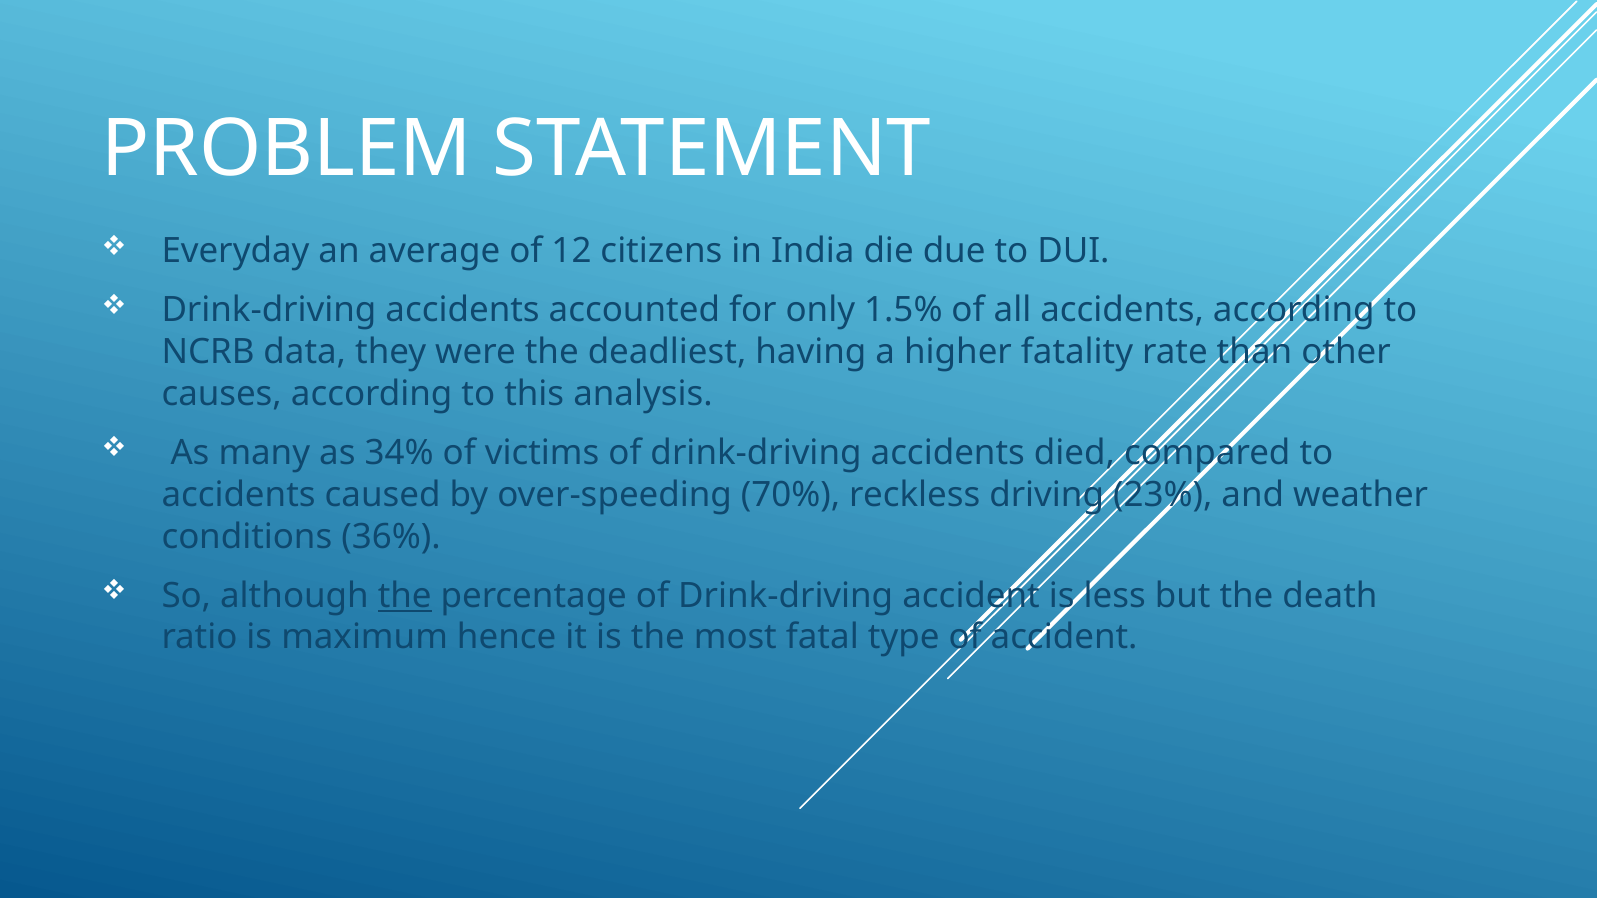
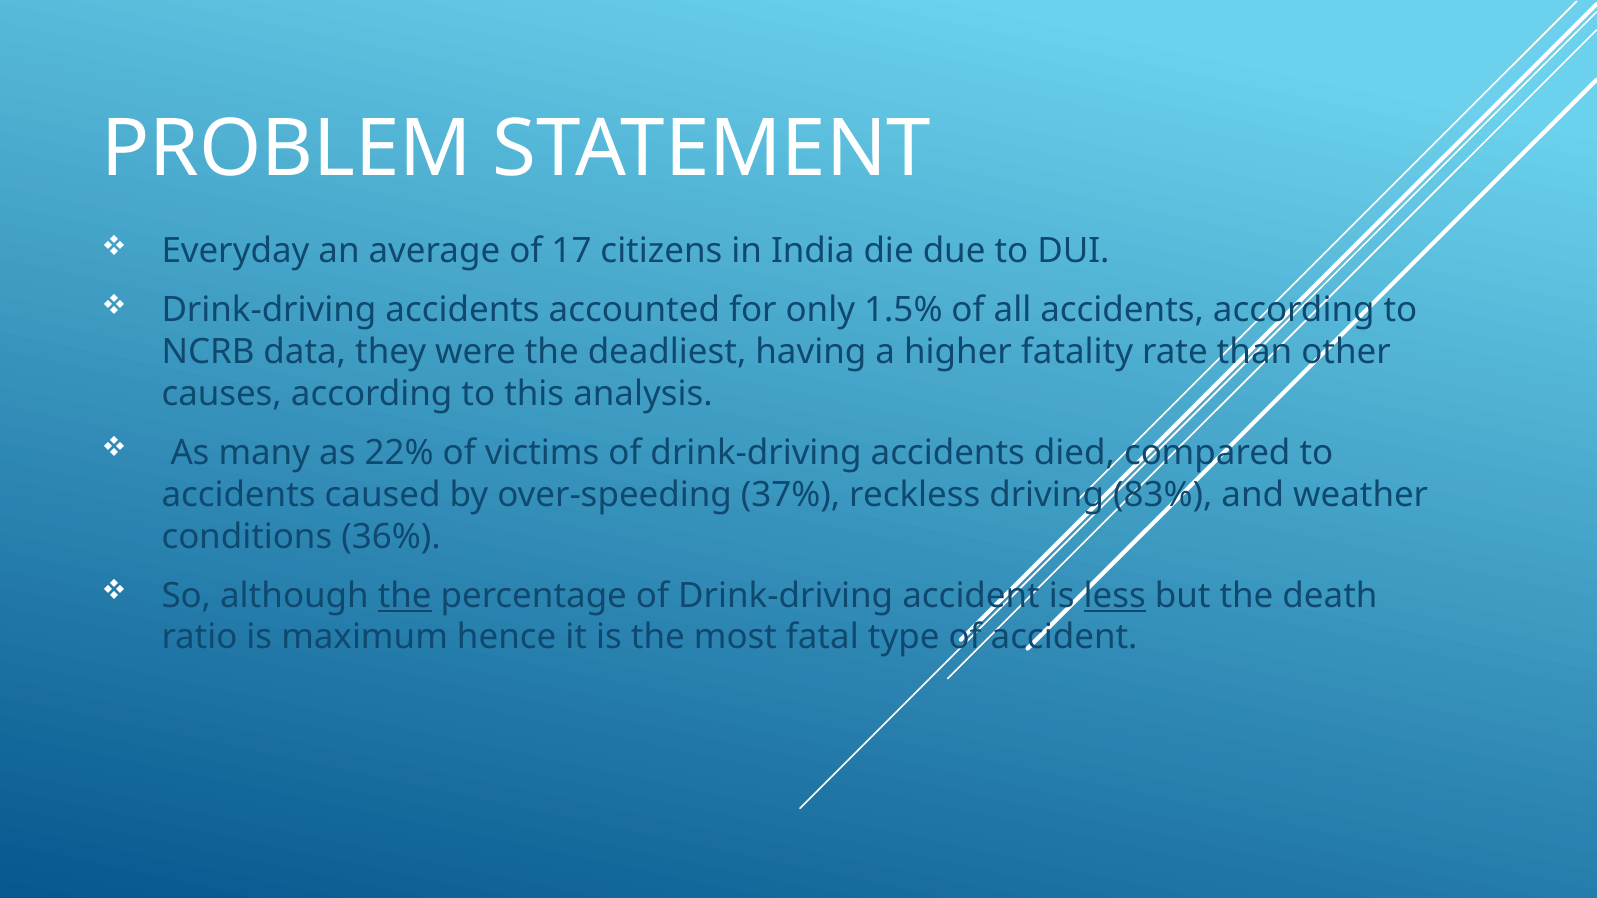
12: 12 -> 17 (571, 251)
34%: 34% -> 22% (399, 453)
70%: 70% -> 37% (791, 495)
23%: 23% -> 83% (1163, 495)
less underline: none -> present (1115, 596)
